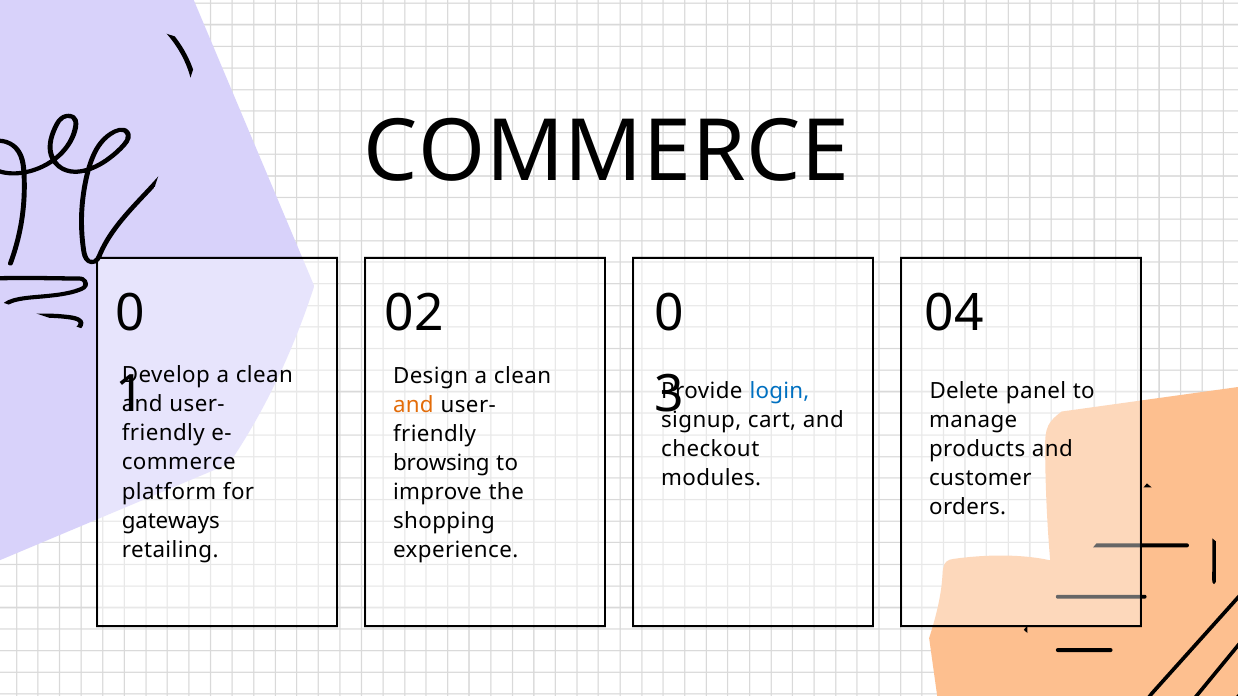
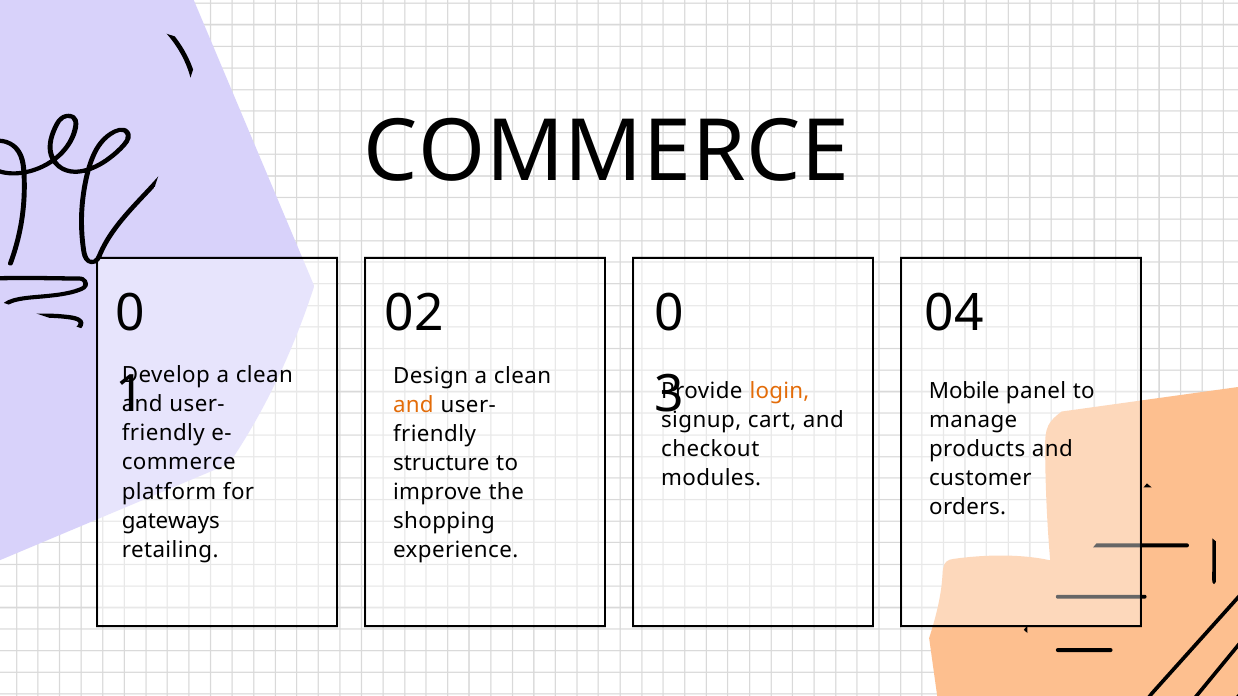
Delete: Delete -> Mobile (964, 391)
login colour: blue -> orange (779, 391)
browsing: browsing -> structure (441, 464)
